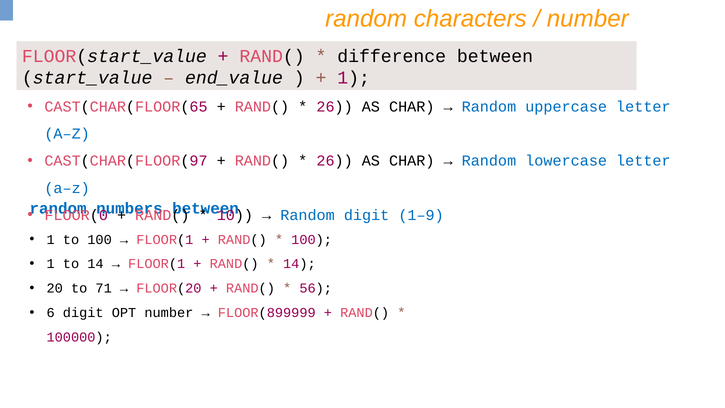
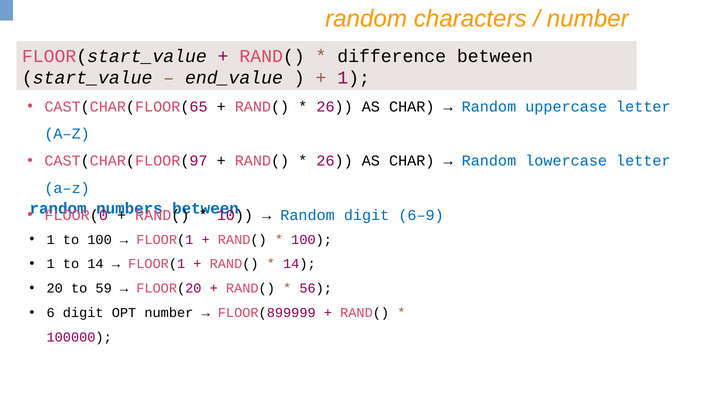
1–9: 1–9 -> 6–9 (421, 215)
71: 71 -> 59 (104, 288)
